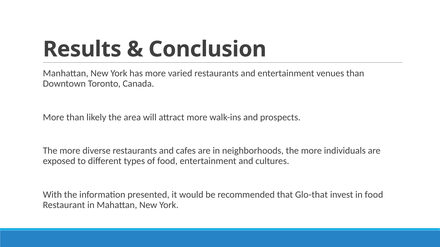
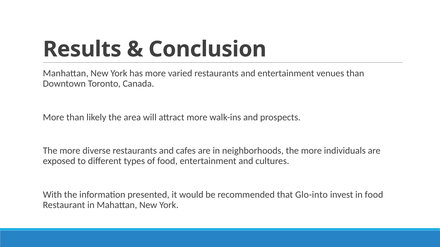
Glo-that: Glo-that -> Glo-into (311, 195)
